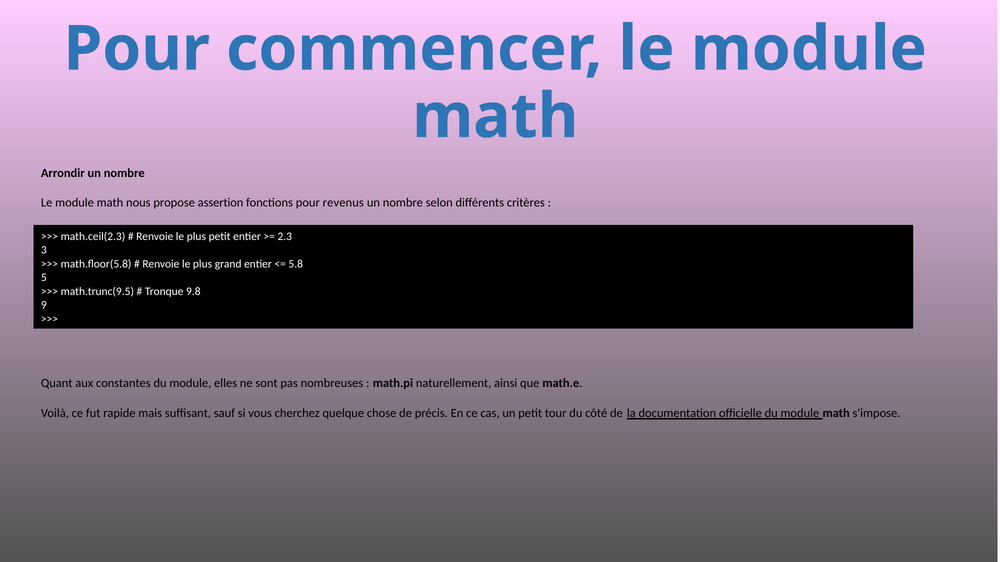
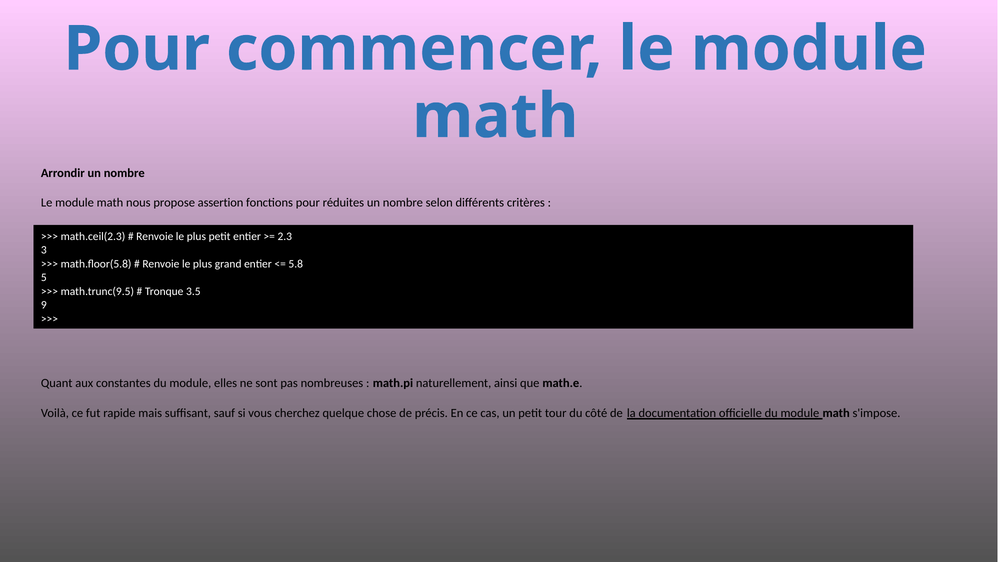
revenus: revenus -> réduites (343, 203)
9.8: 9.8 -> 3.5 (193, 292)
